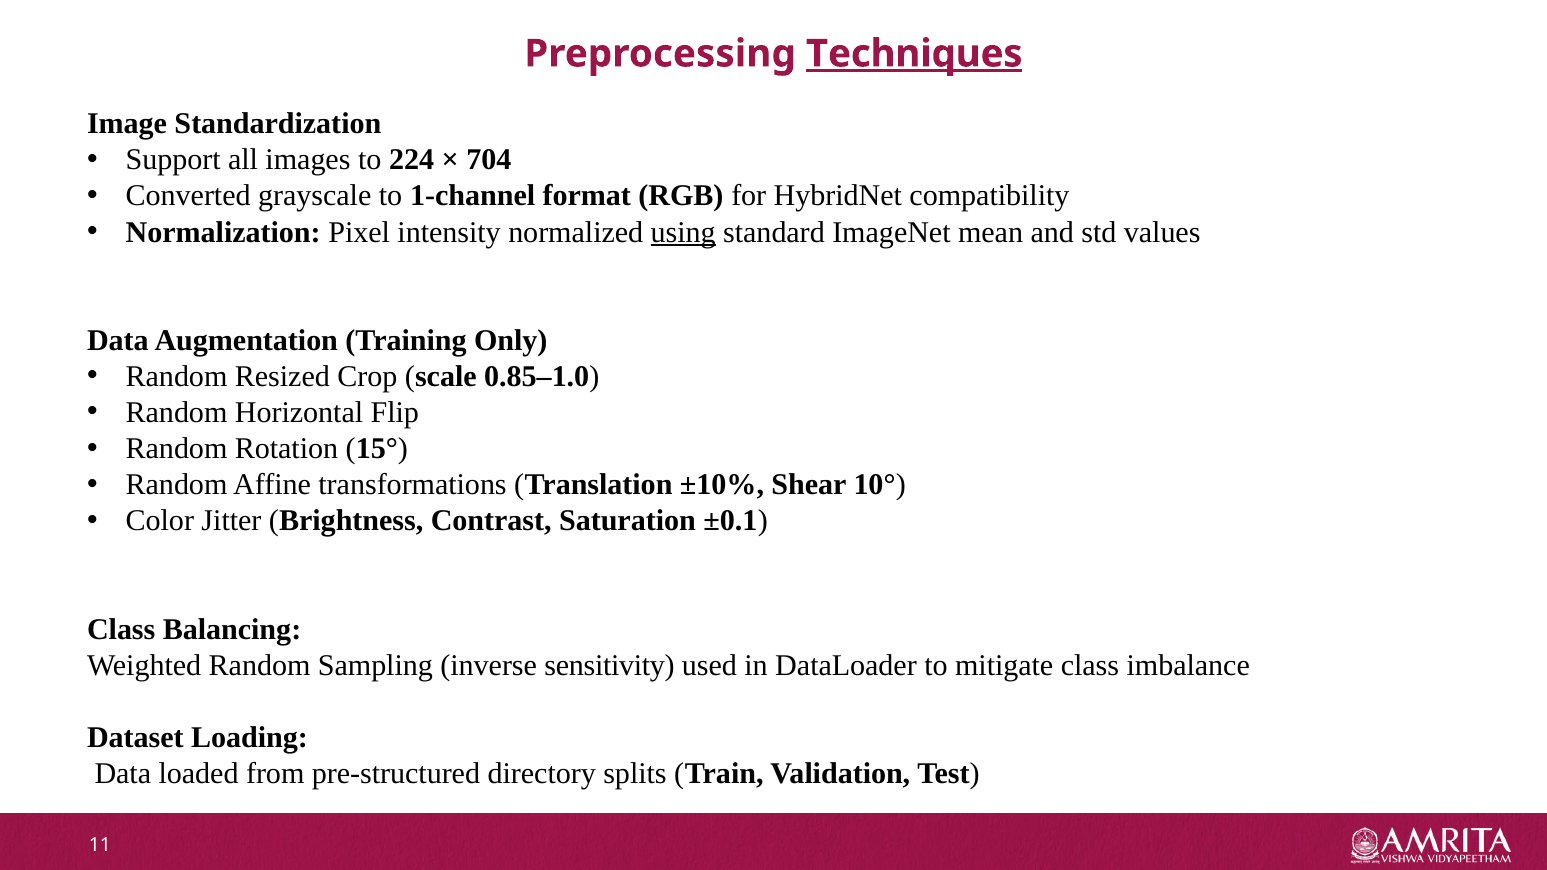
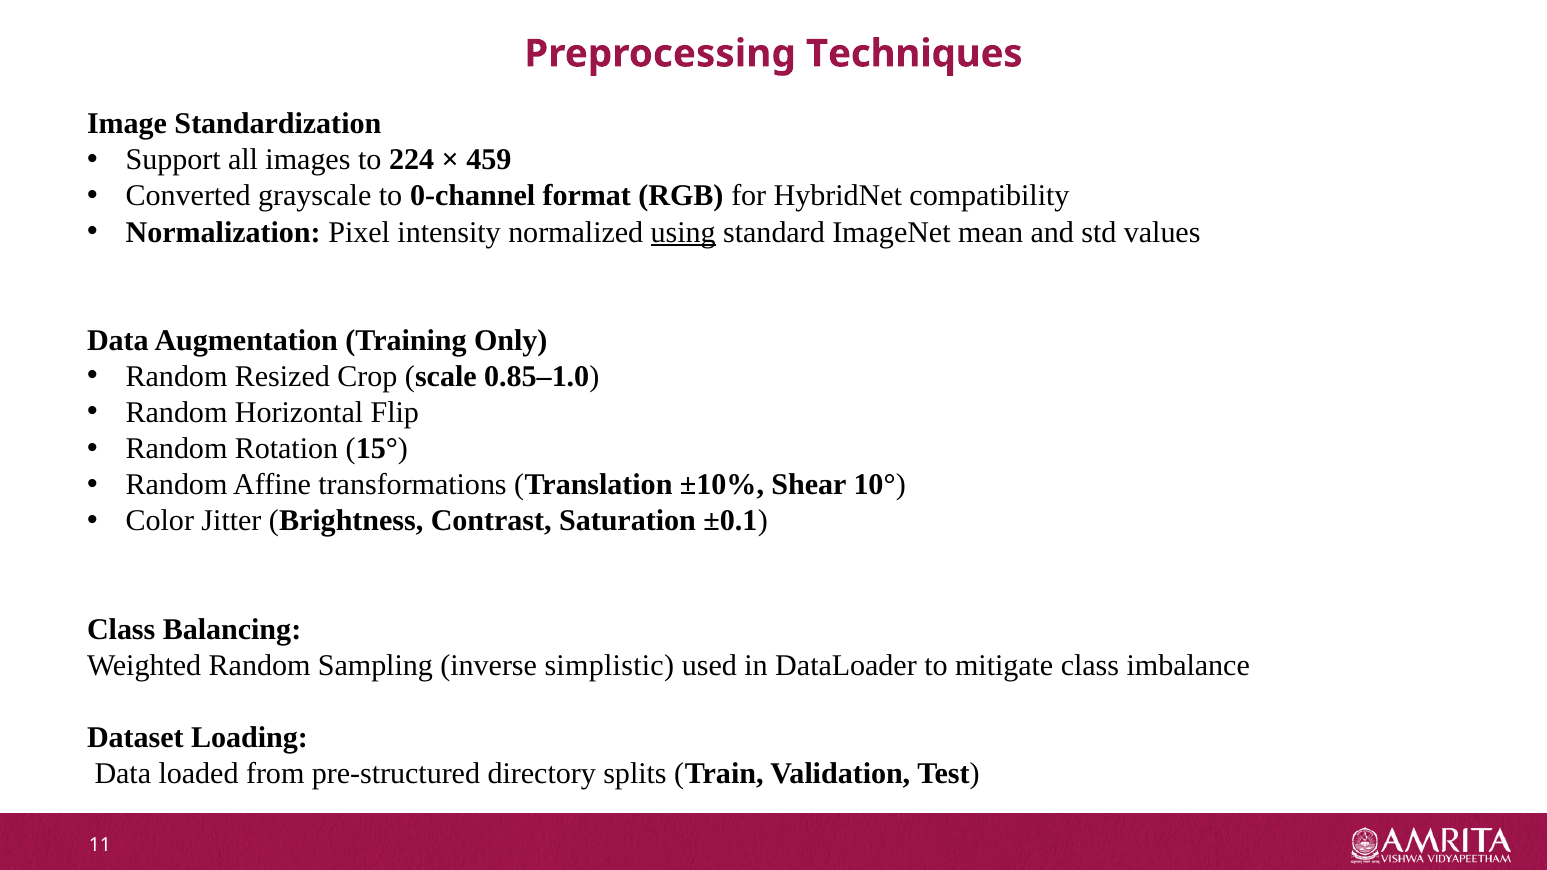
Techniques underline: present -> none (914, 54)
704: 704 -> 459 (489, 160)
1-channel: 1-channel -> 0-channel (473, 196)
sensitivity: sensitivity -> simplistic (609, 666)
